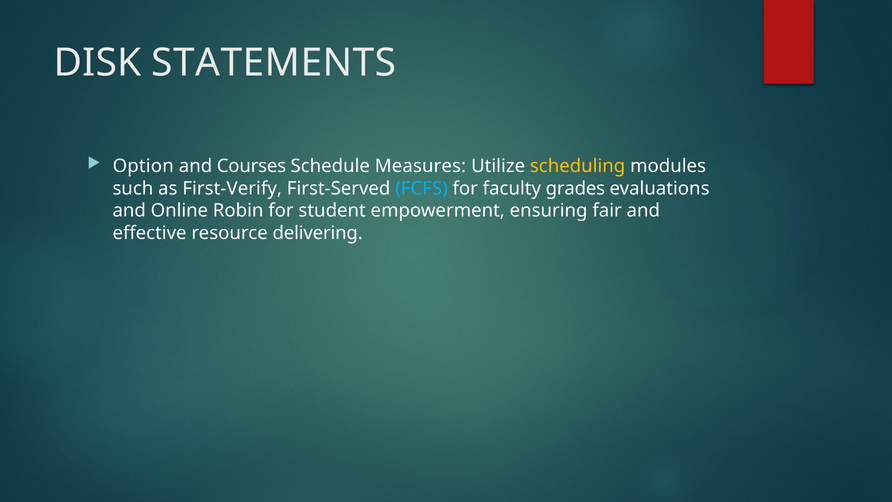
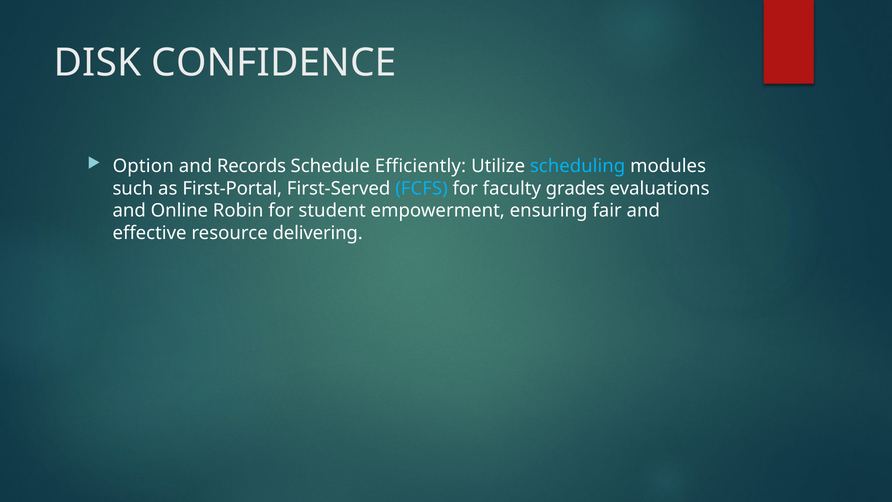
STATEMENTS: STATEMENTS -> CONFIDENCE (274, 63)
Courses: Courses -> Records (251, 166)
Measures: Measures -> Efficiently (420, 166)
scheduling colour: yellow -> light blue (578, 166)
First-Verify: First-Verify -> First-Portal (232, 188)
